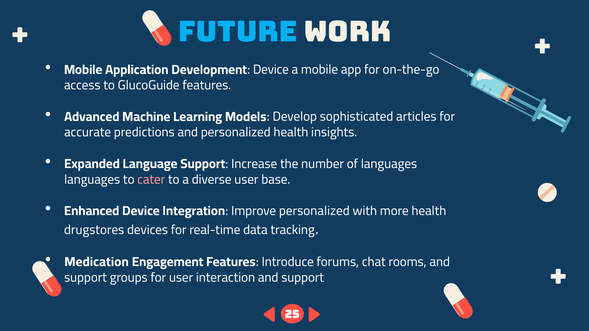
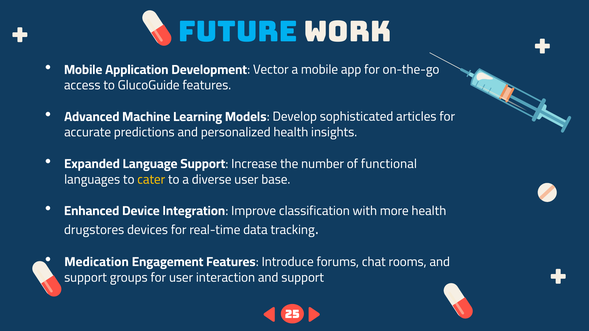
Device: Device -> Vector (271, 70)
of languages: languages -> functional (389, 164)
cater colour: pink -> yellow (151, 180)
Improve personalized: personalized -> classification (314, 211)
